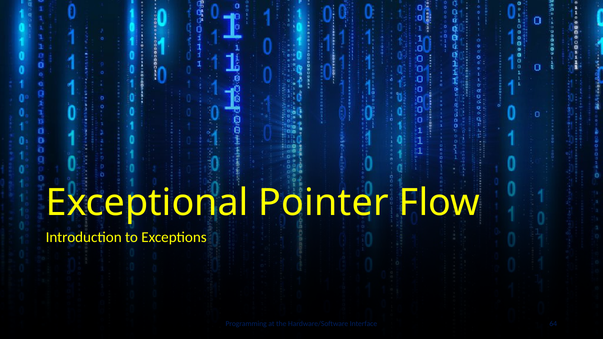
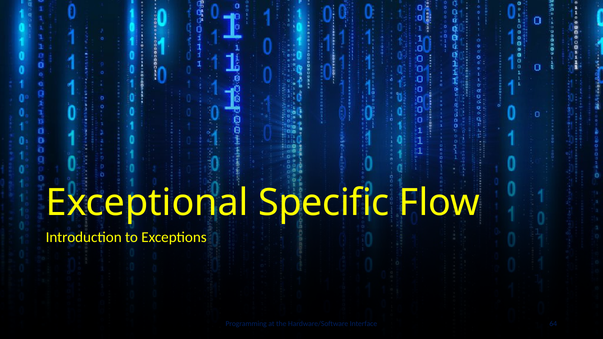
Pointer: Pointer -> Specific (324, 203)
